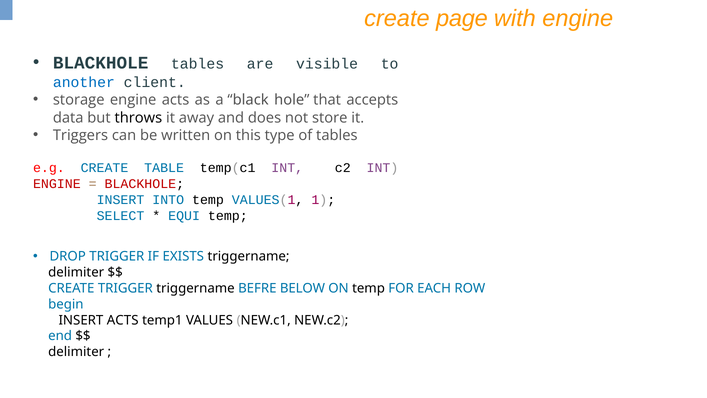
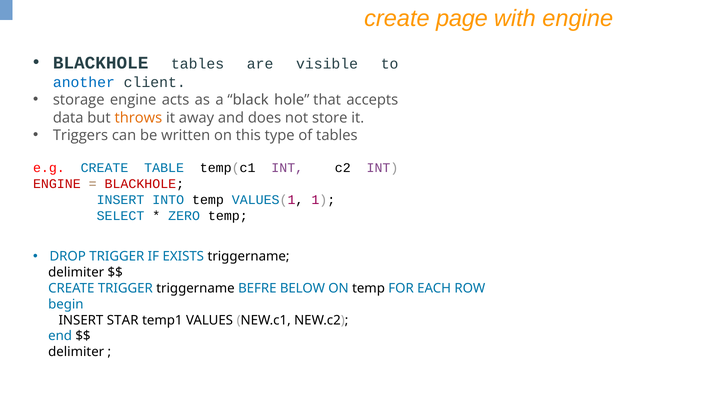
throws colour: black -> orange (138, 118)
EQUI: EQUI -> ZERO (184, 216)
INSERT ACTS: ACTS -> STAR (123, 320)
